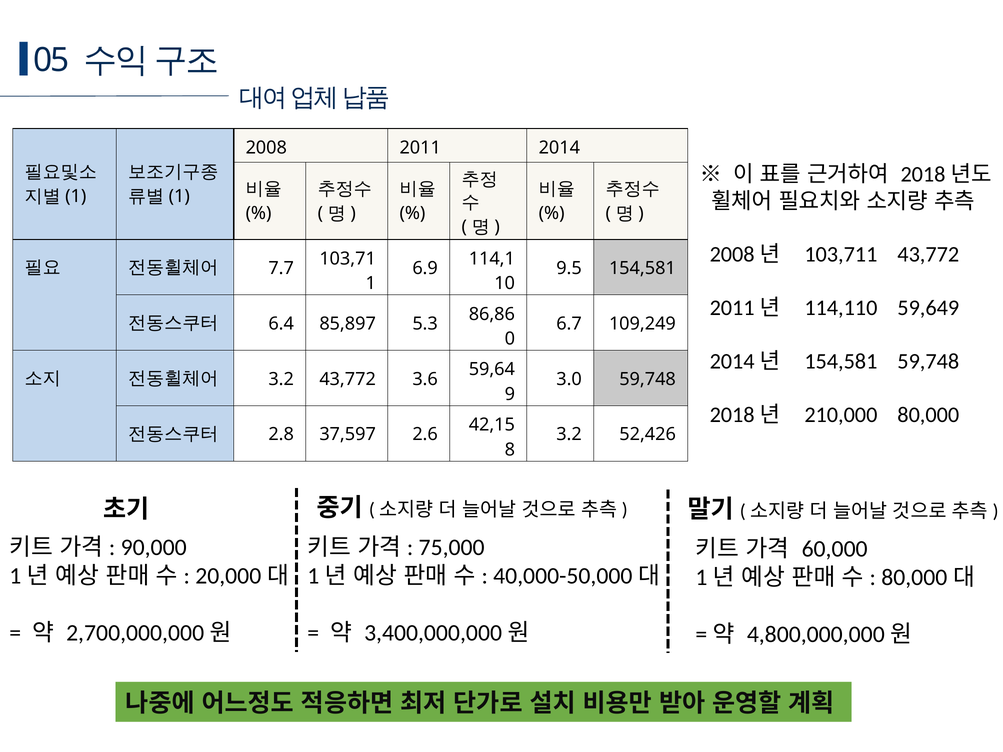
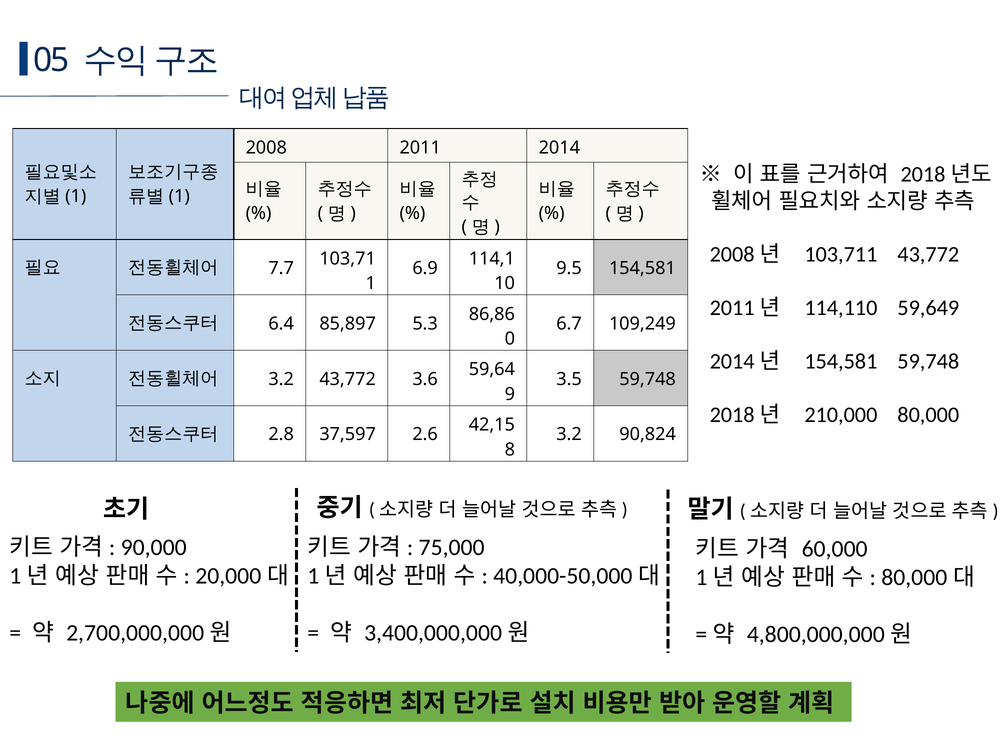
3.0: 3.0 -> 3.5 (569, 379)
52,426: 52,426 -> 90,824 (648, 435)
